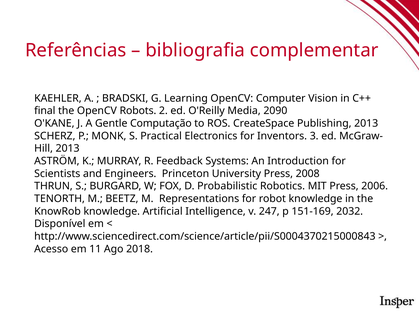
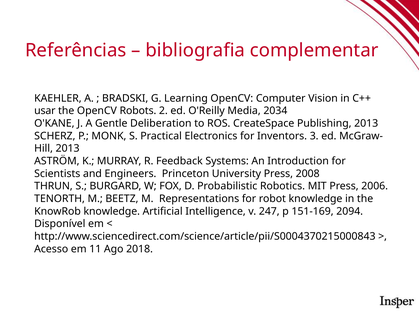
final: final -> usar (45, 111)
2090: 2090 -> 2034 (275, 111)
Computação: Computação -> Deliberation (161, 123)
2032: 2032 -> 2094 (350, 211)
